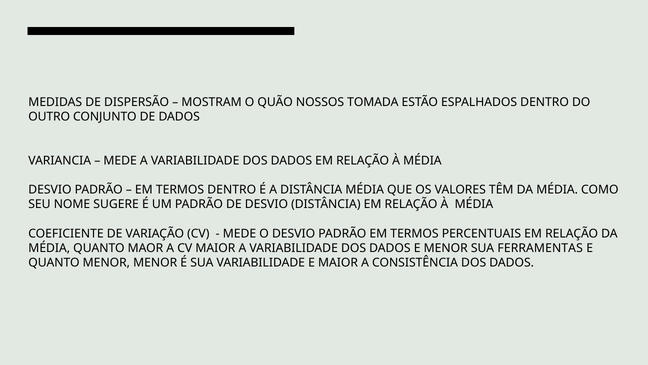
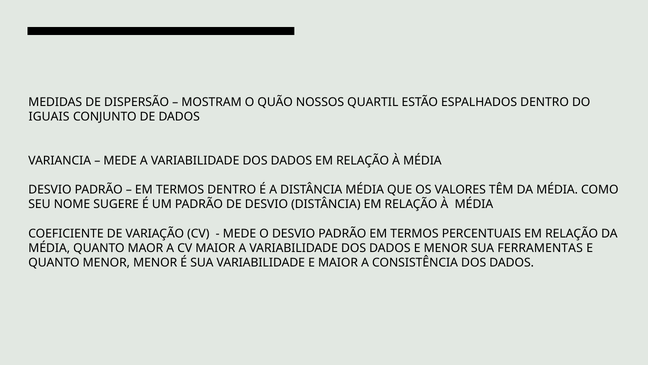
TOMADA: TOMADA -> QUARTIL (373, 102)
OUTRO: OUTRO -> IGUAIS (49, 117)
